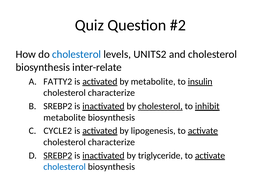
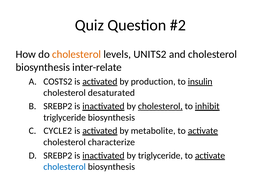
cholesterol colour: blue -> orange (77, 54)
FATTY2: FATTY2 -> COSTS2 (58, 81)
by metabolite: metabolite -> production (153, 81)
characterize: characterize -> desaturated (111, 93)
metabolite: metabolite -> triglyceride (65, 117)
lipogenesis: lipogenesis -> metabolite (153, 131)
SREBP2 underline: present -> none (58, 155)
